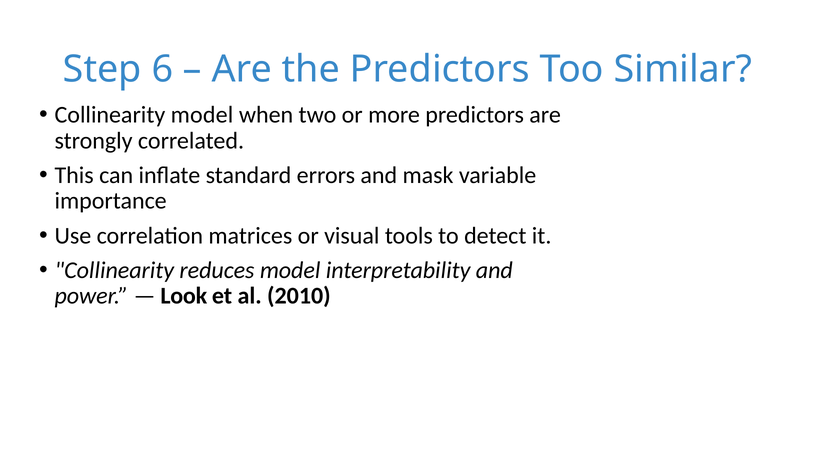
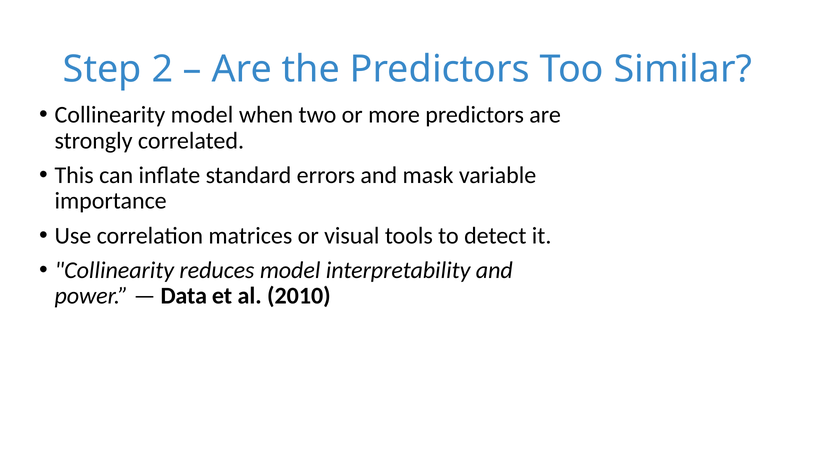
6: 6 -> 2 (162, 69)
Look: Look -> Data (184, 296)
